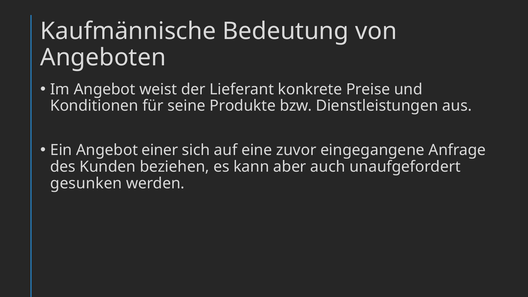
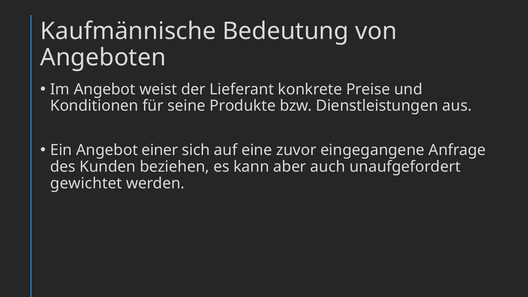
gesunken: gesunken -> gewichtet (86, 183)
